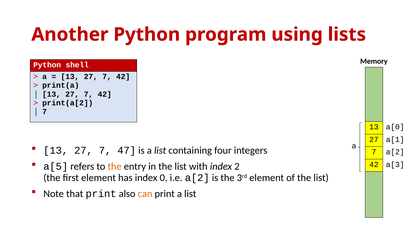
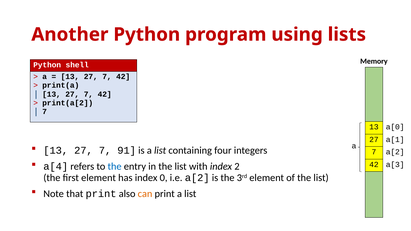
47: 47 -> 91 (127, 151)
a[5: a[5 -> a[4 (56, 166)
the colour: orange -> blue (115, 166)
